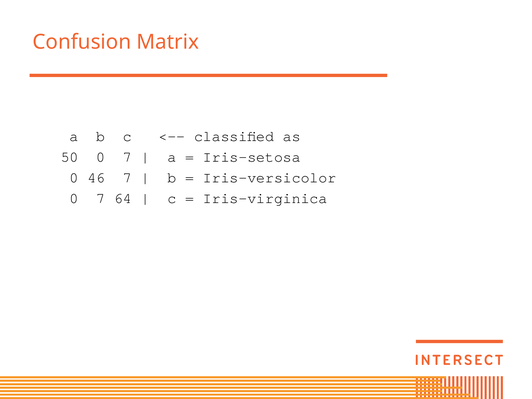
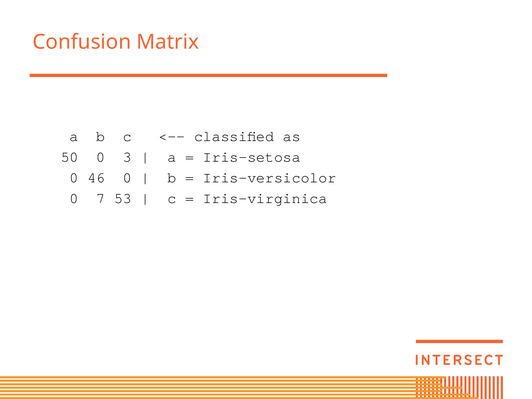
50 0 7: 7 -> 3 (127, 157)
46 7: 7 -> 0 (127, 178)
64: 64 -> 53 (123, 198)
